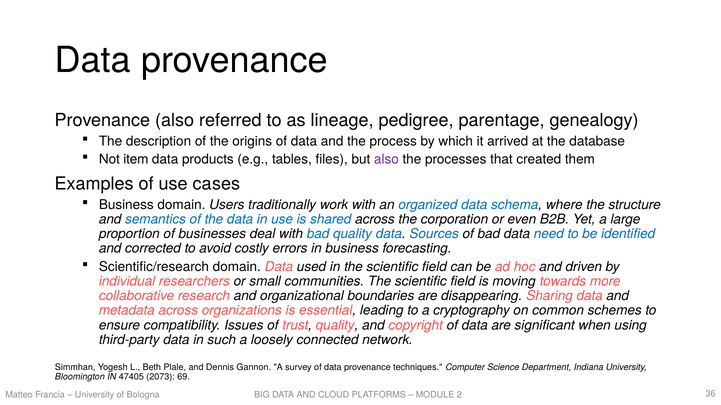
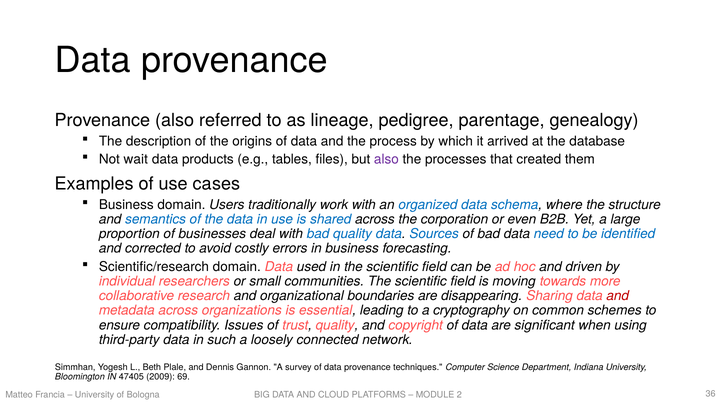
item: item -> wait (136, 160)
and colour: black -> red (618, 296)
2073: 2073 -> 2009 (161, 377)
